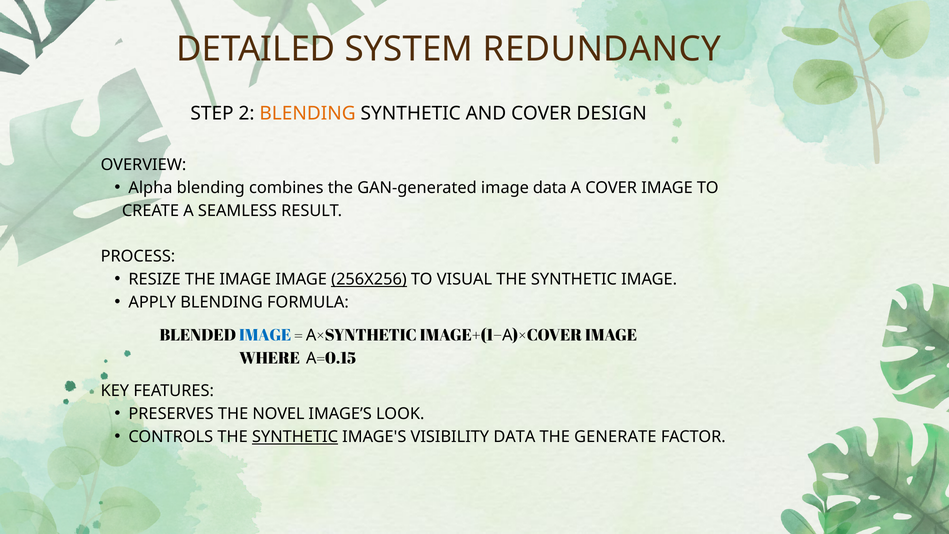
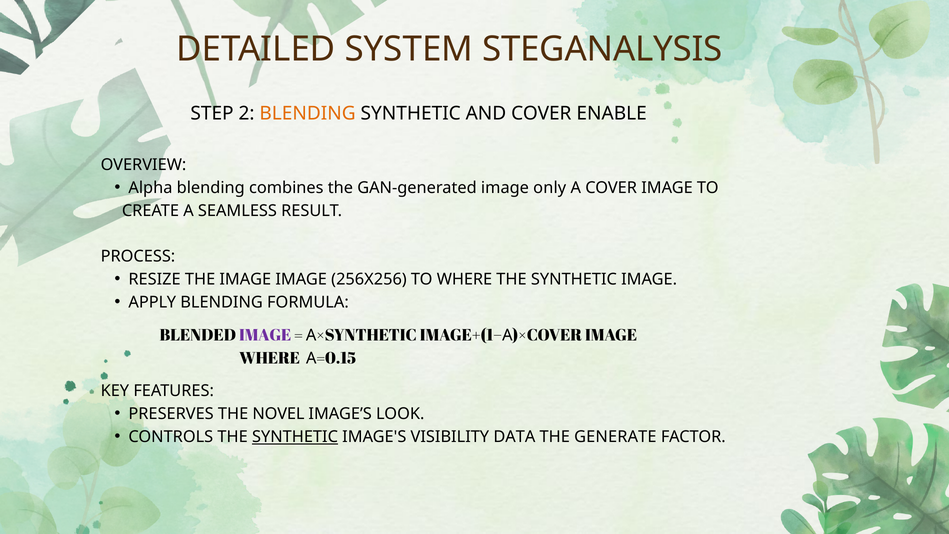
REDUNDANCY: REDUNDANCY -> STEGANALYSIS (602, 49)
DESIGN: DESIGN -> ENABLE (612, 113)
image data: data -> only (550, 188)
256X256 underline: present -> none (369, 279)
TO VISUAL: VISUAL -> WHERE (464, 279)
IMAGE colour: blue -> purple (265, 335)
